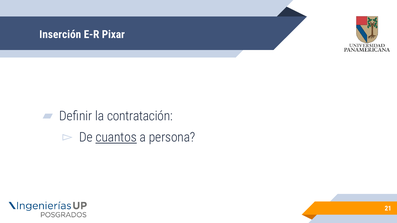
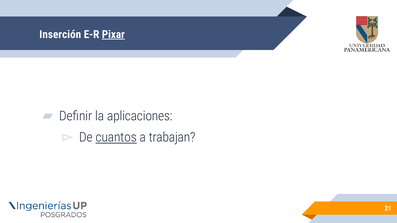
Pixar underline: none -> present (113, 34)
contratación: contratación -> aplicaciones (140, 116)
persona: persona -> trabajan (172, 138)
